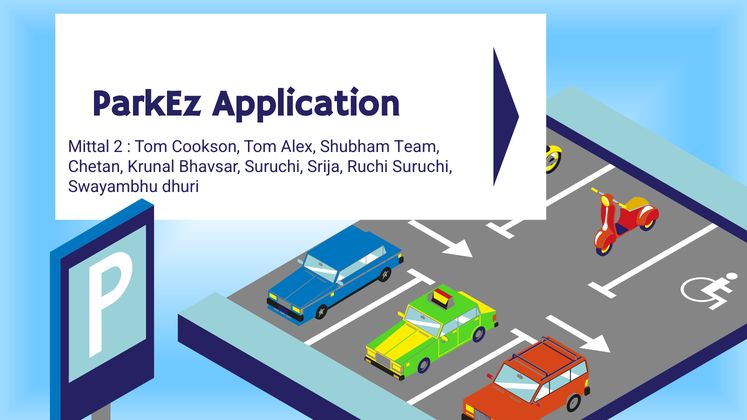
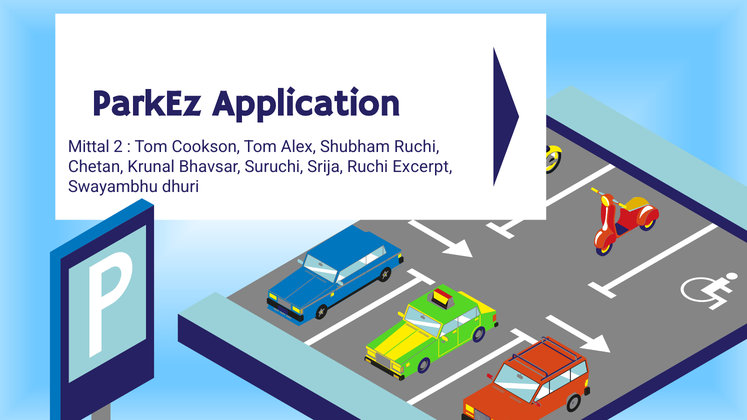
Shubham Team: Team -> Ruchi (417, 147)
Ruchi Suruchi: Suruchi -> Excerpt (422, 167)
